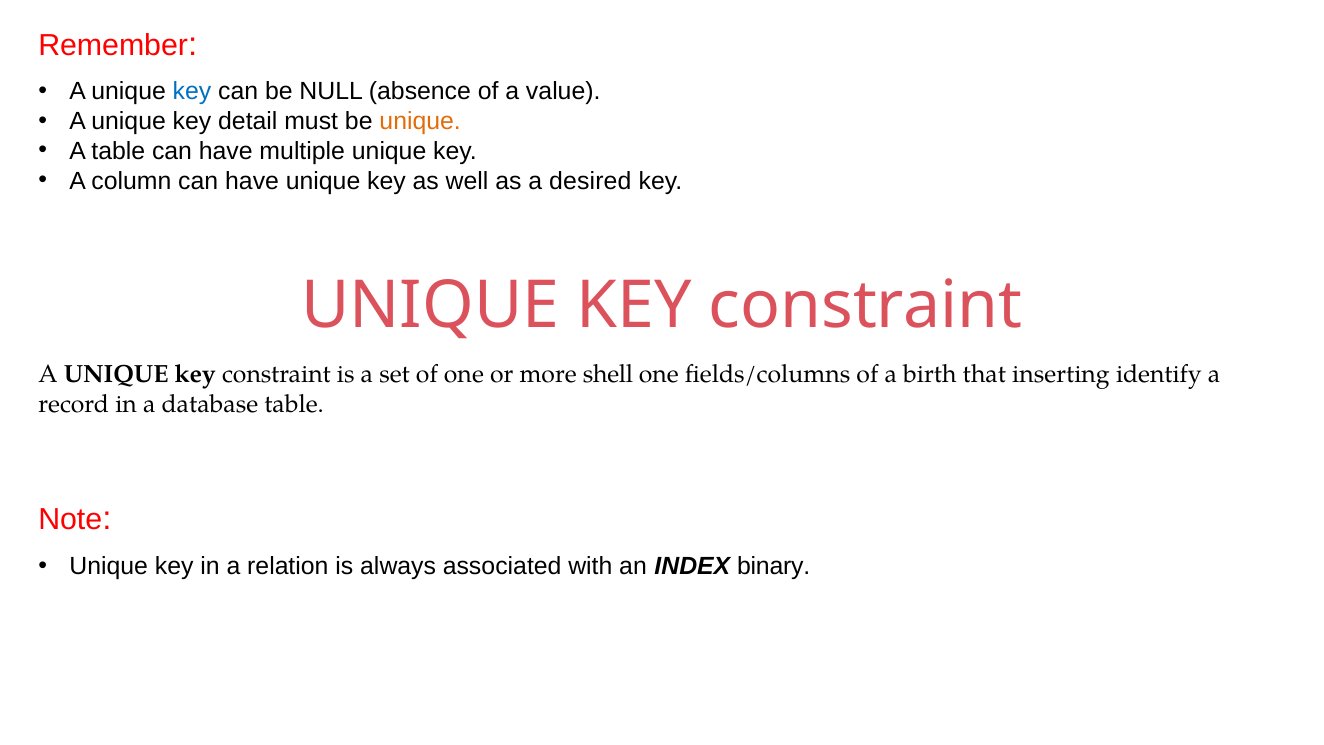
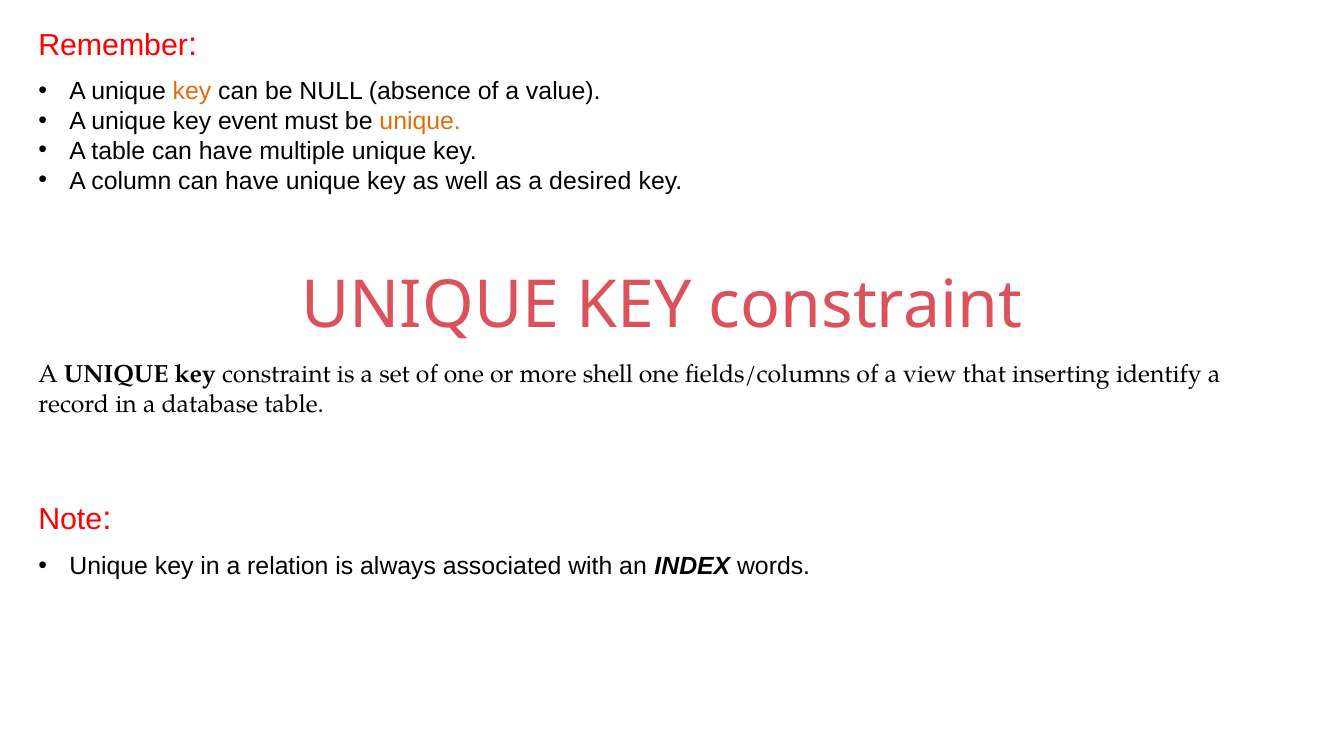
key colour: blue -> orange (192, 91)
detail: detail -> event (248, 121)
birth: birth -> view (930, 374)
binary: binary -> words (774, 566)
